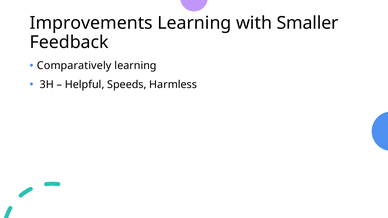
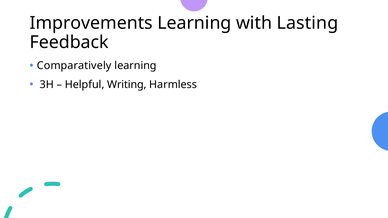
Smaller: Smaller -> Lasting (307, 23)
Speeds: Speeds -> Writing (127, 85)
